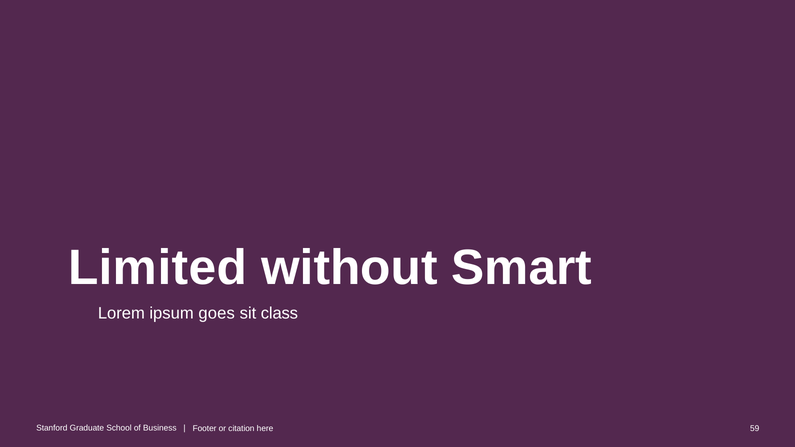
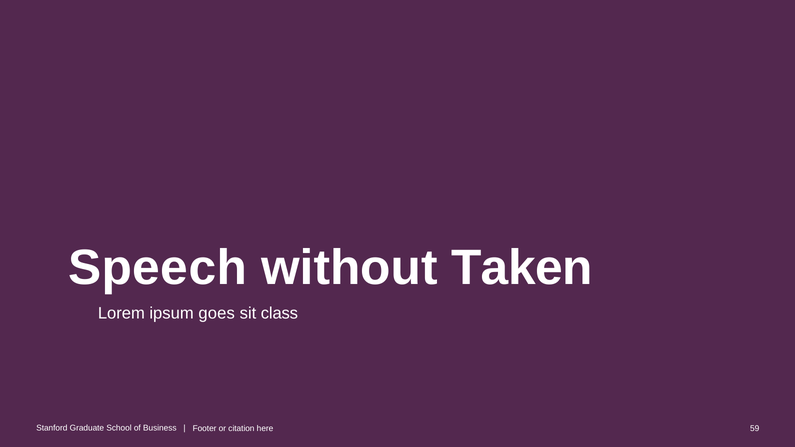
Limited: Limited -> Speech (158, 268)
Smart: Smart -> Taken (522, 268)
